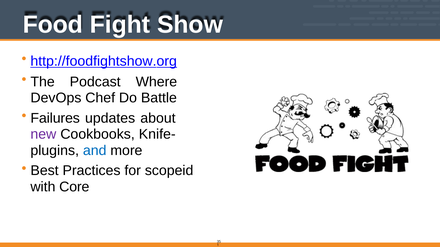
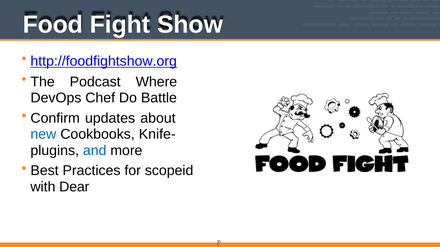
Failures: Failures -> Confirm (55, 118)
new colour: purple -> blue (43, 135)
Core: Core -> Dear (74, 187)
